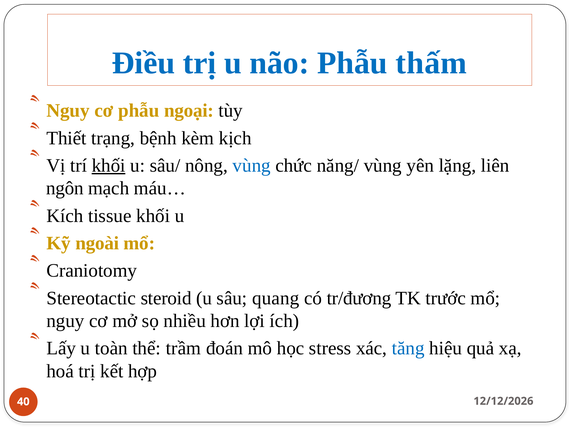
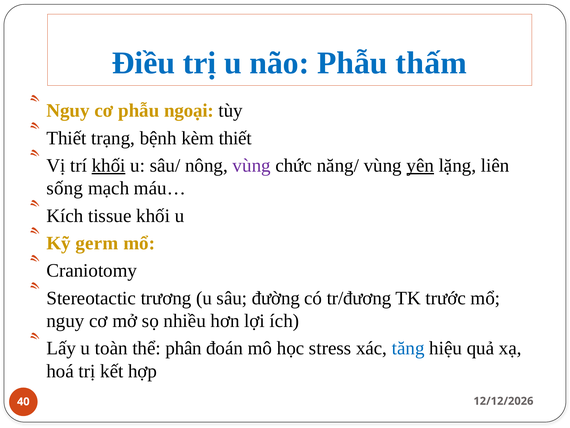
kèm kịch: kịch -> thiết (235, 138)
vùng colour: blue -> purple (252, 165)
yên underline: none -> present (420, 165)
ngôn: ngôn -> sống (65, 188)
ngoài: ngoài -> germ (97, 243)
steroid: steroid -> trương (166, 298)
quang: quang -> đường (276, 298)
trầm: trầm -> phân (184, 348)
